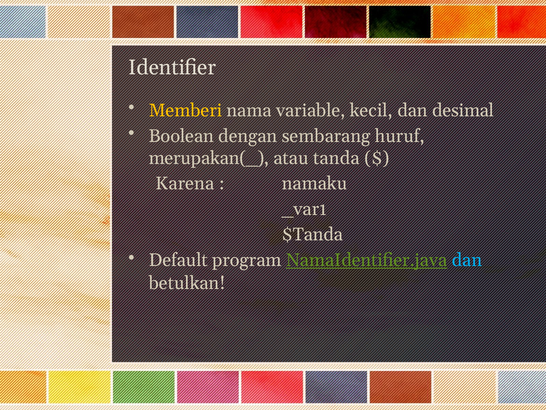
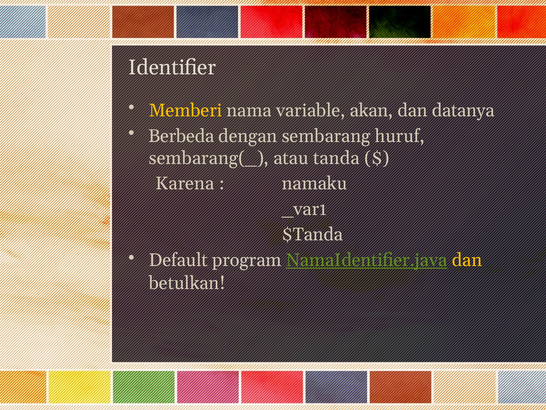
kecil: kecil -> akan (371, 110)
desimal: desimal -> datanya (463, 110)
Boolean: Boolean -> Berbeda (181, 136)
merupakan(_: merupakan(_ -> sembarang(_ (209, 158)
dan colour: light blue -> yellow (467, 260)
